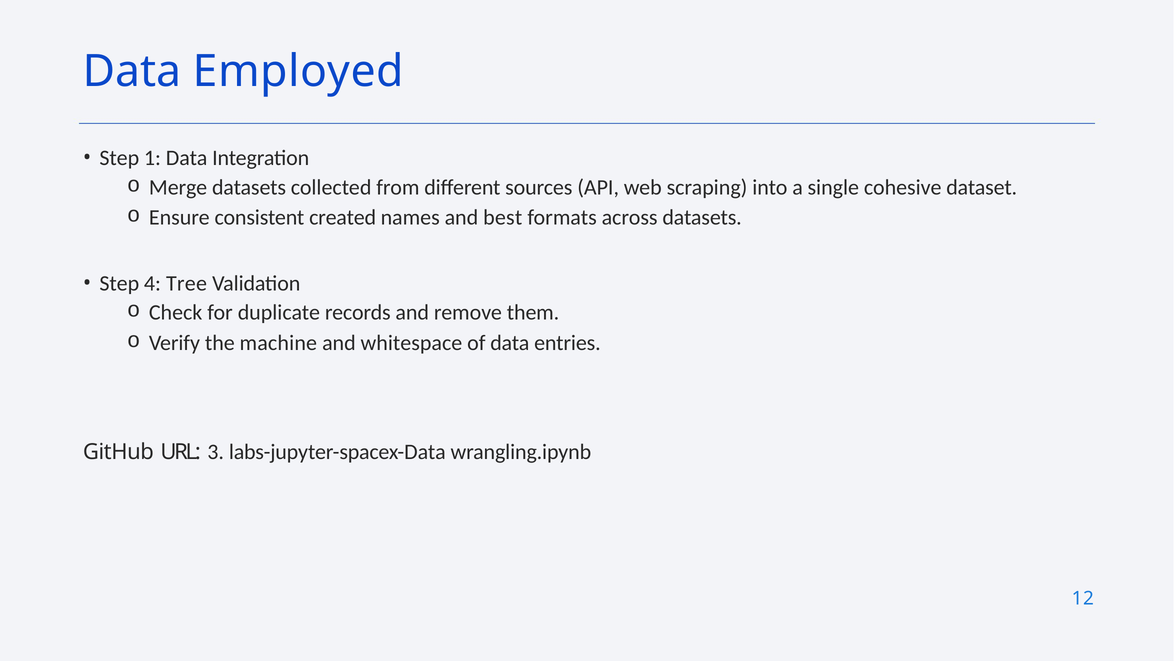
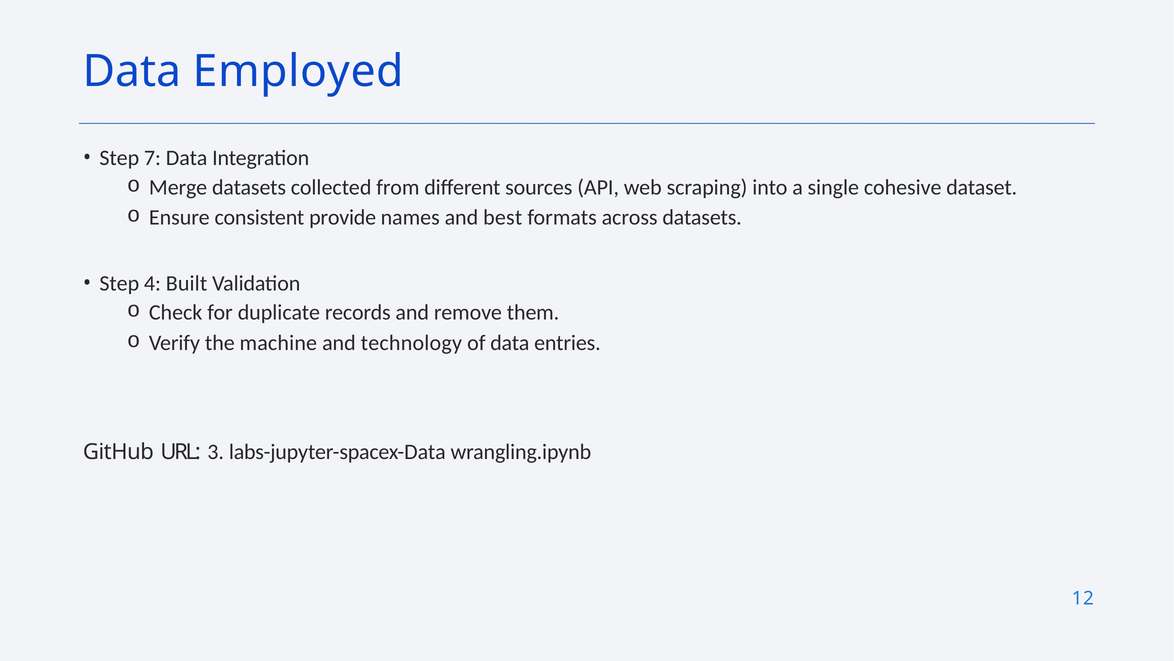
1: 1 -> 7 (152, 158)
created: created -> provide (343, 217)
Tree: Tree -> Built (187, 283)
whitespace: whitespace -> technology (411, 343)
